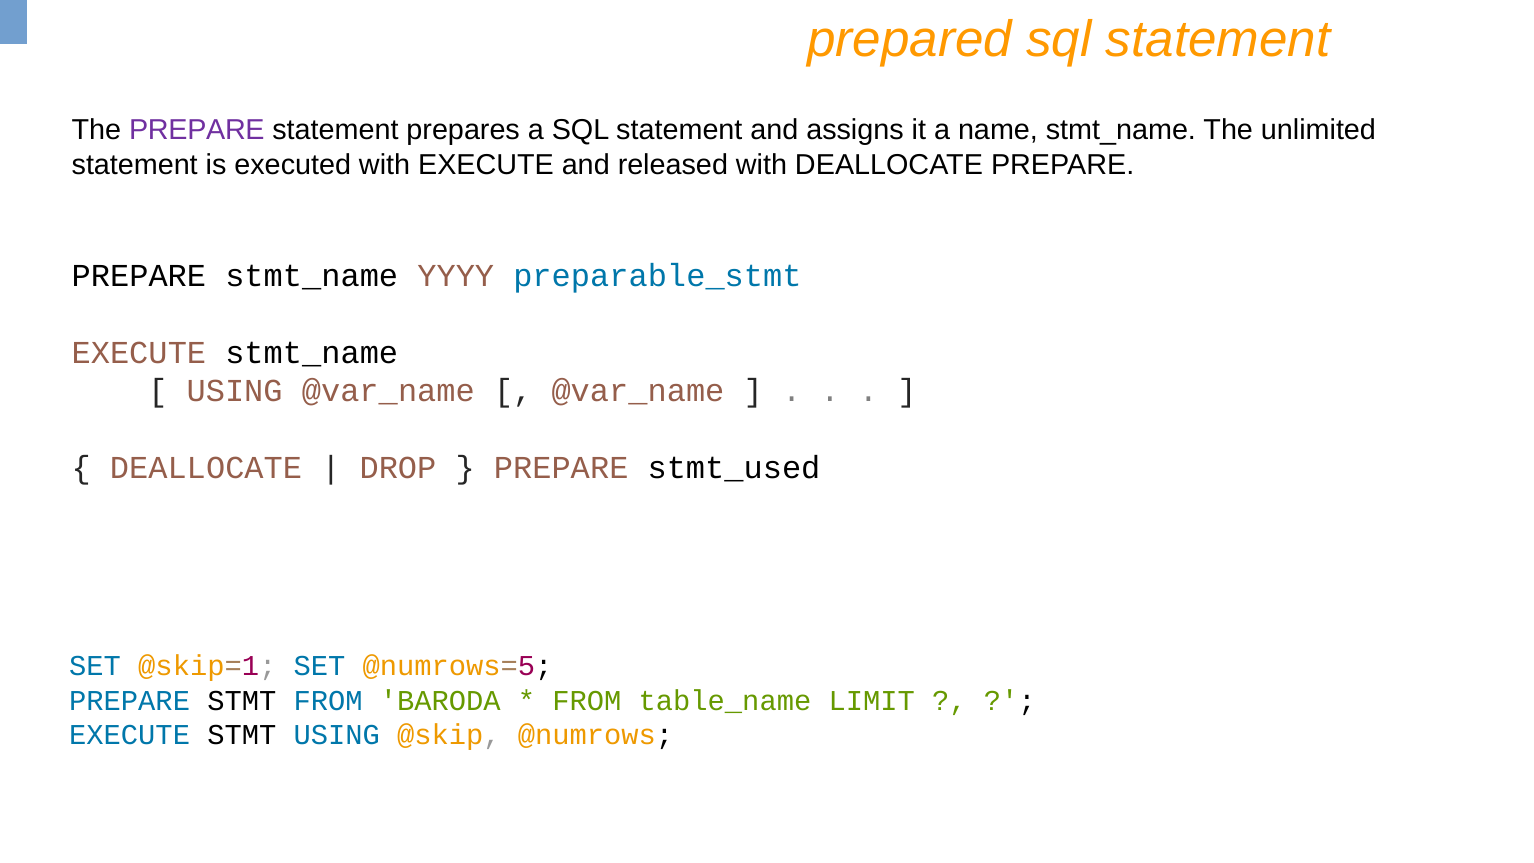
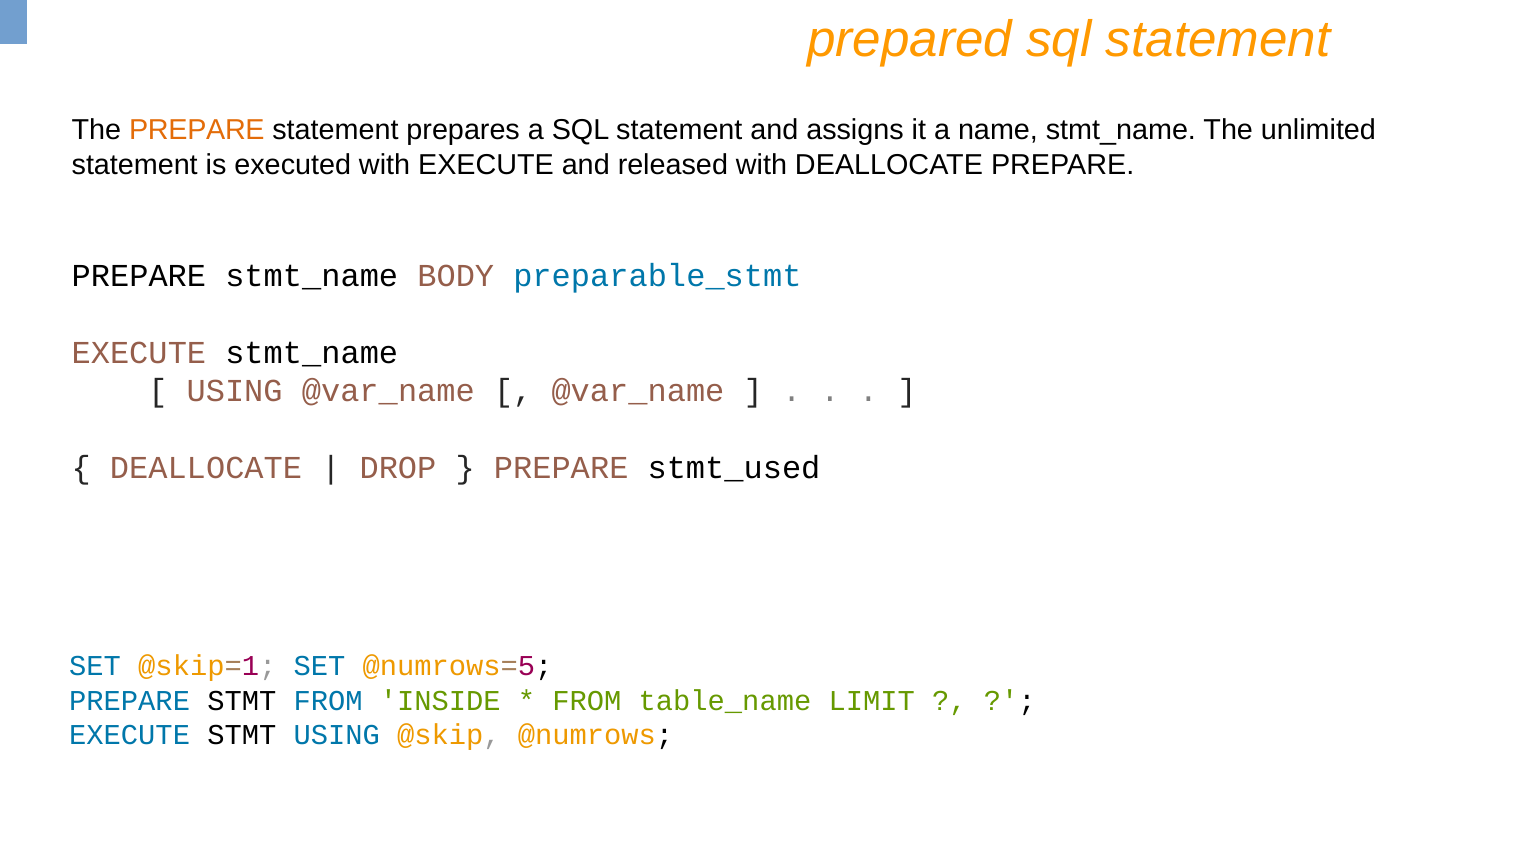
PREPARE colour: purple -> orange (197, 130)
YYYY: YYYY -> BODY (456, 276)
BARODA: BARODA -> INSIDE (440, 701)
